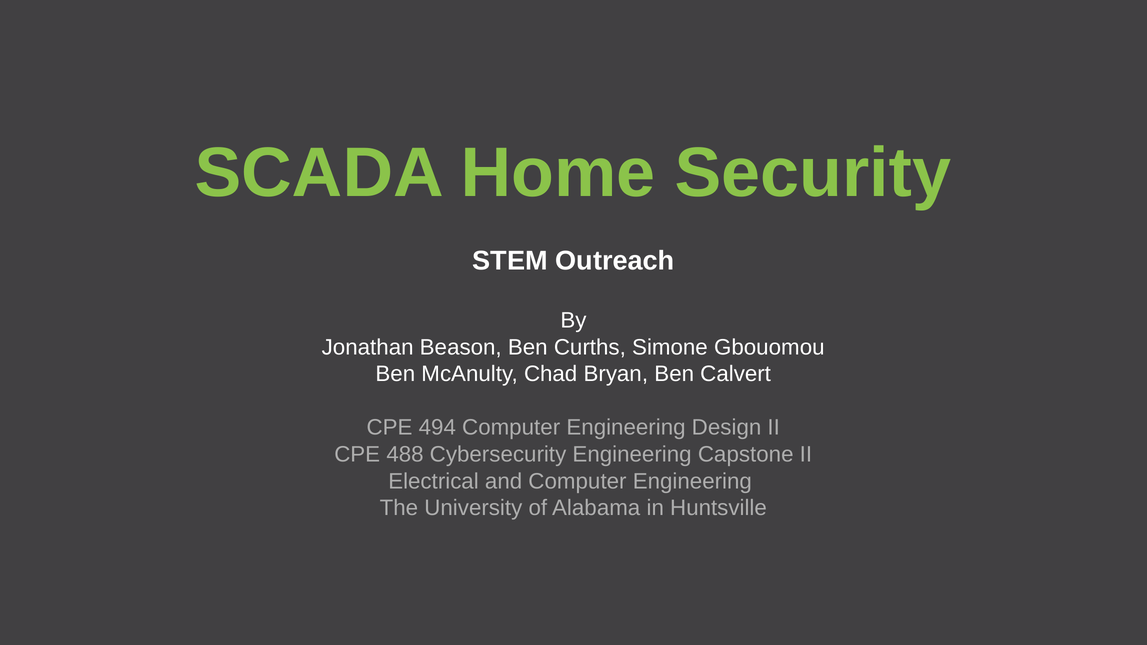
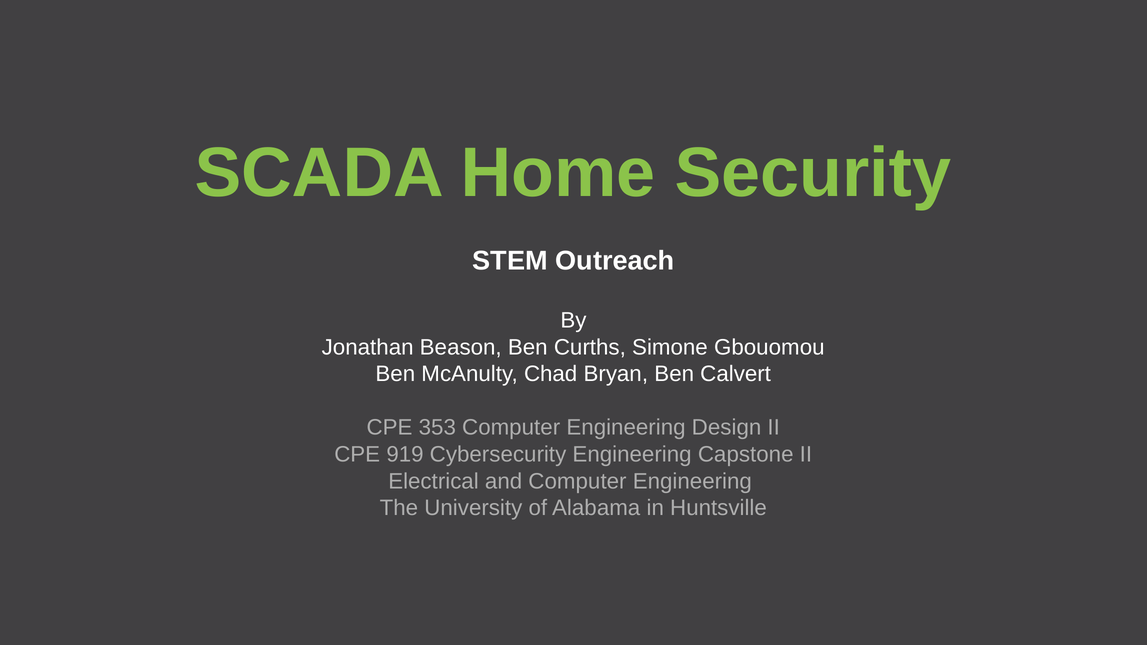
494: 494 -> 353 (437, 428)
488: 488 -> 919 (405, 455)
